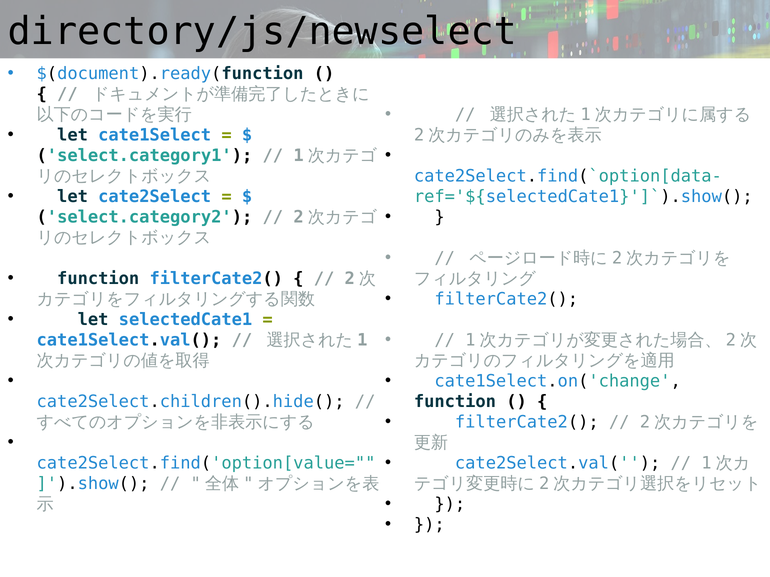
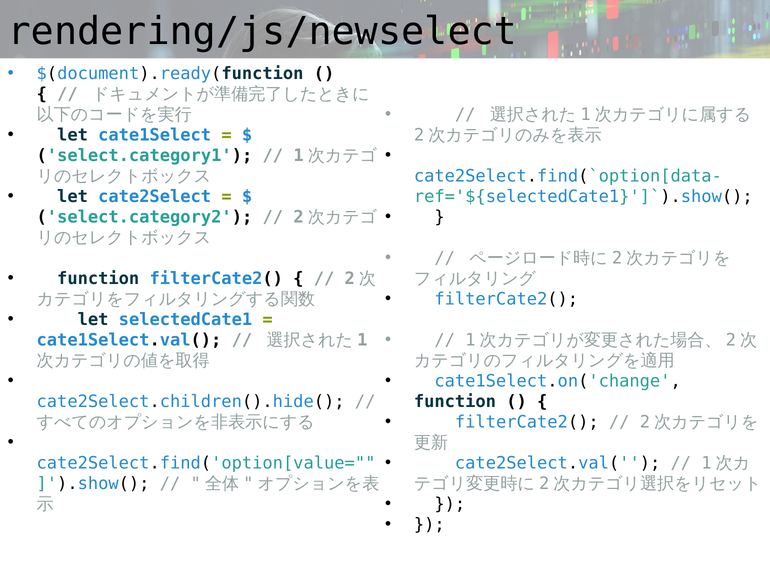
directory/js/newselect: directory/js/newselect -> rendering/js/newselect (262, 32)
